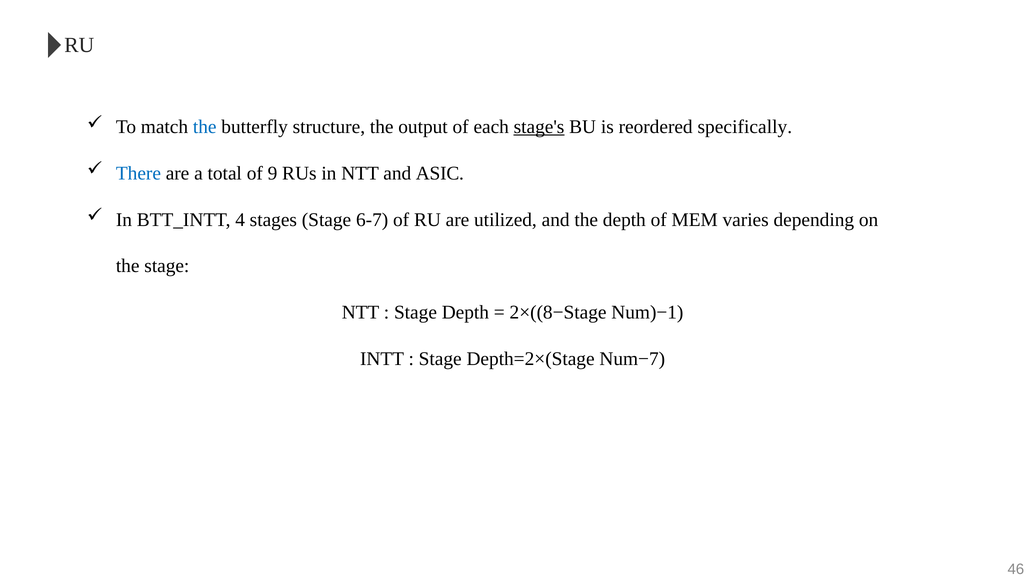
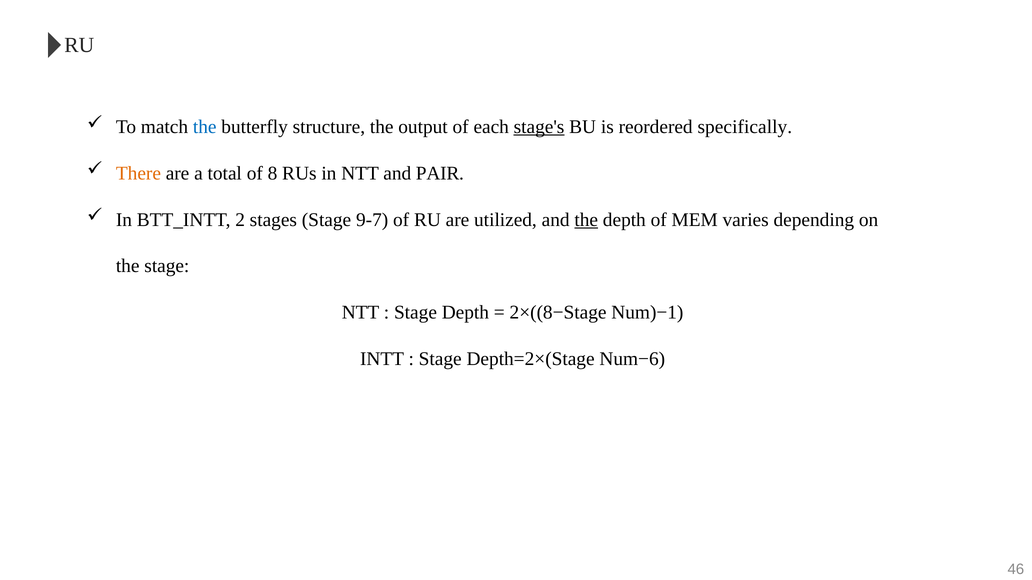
There colour: blue -> orange (138, 173)
9: 9 -> 8 (273, 173)
ASIC: ASIC -> PAIR (440, 173)
4: 4 -> 2 (240, 220)
6-7: 6-7 -> 9-7 (372, 220)
the underline: none -> present (586, 220)
Num−7: Num−7 -> Num−6 (632, 359)
